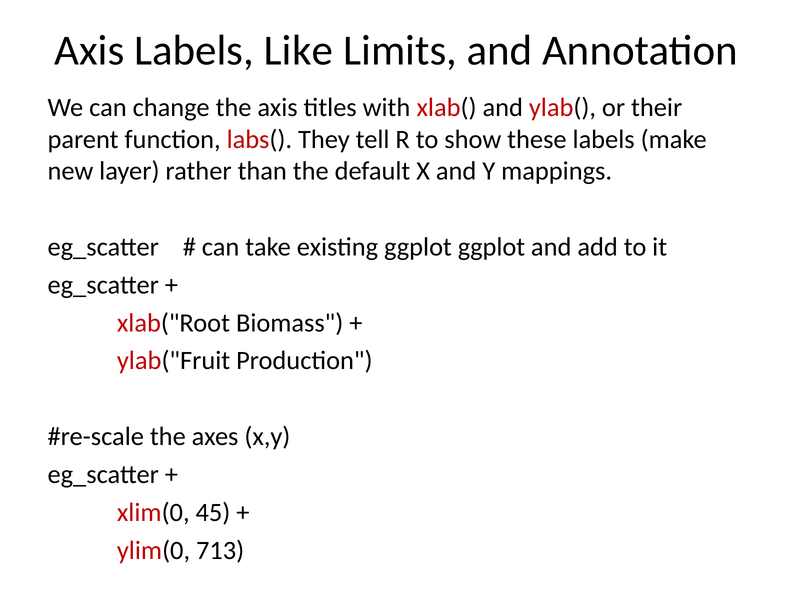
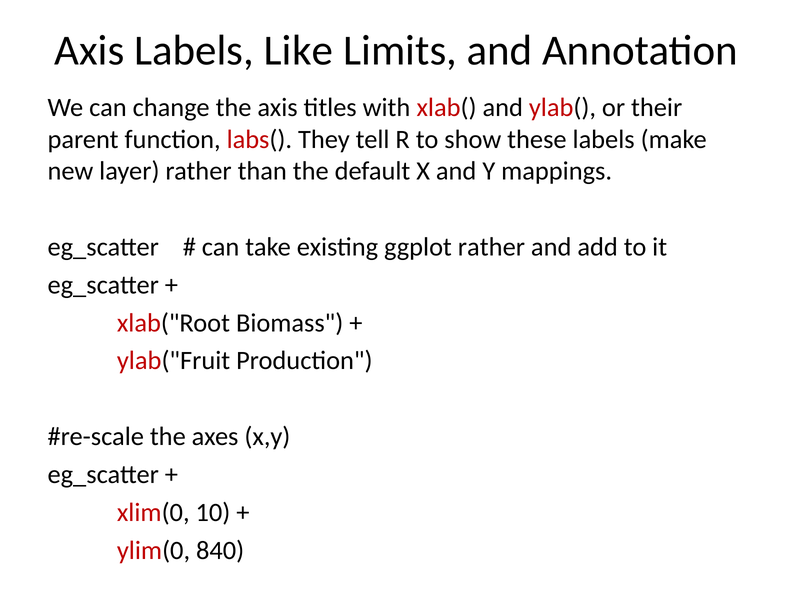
ggplot ggplot: ggplot -> rather (491, 247)
45: 45 -> 10 (213, 512)
713: 713 -> 840 (220, 550)
